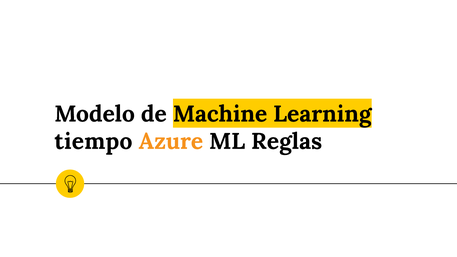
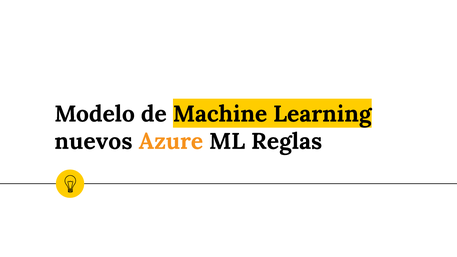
tiempo: tiempo -> nuevos (93, 141)
